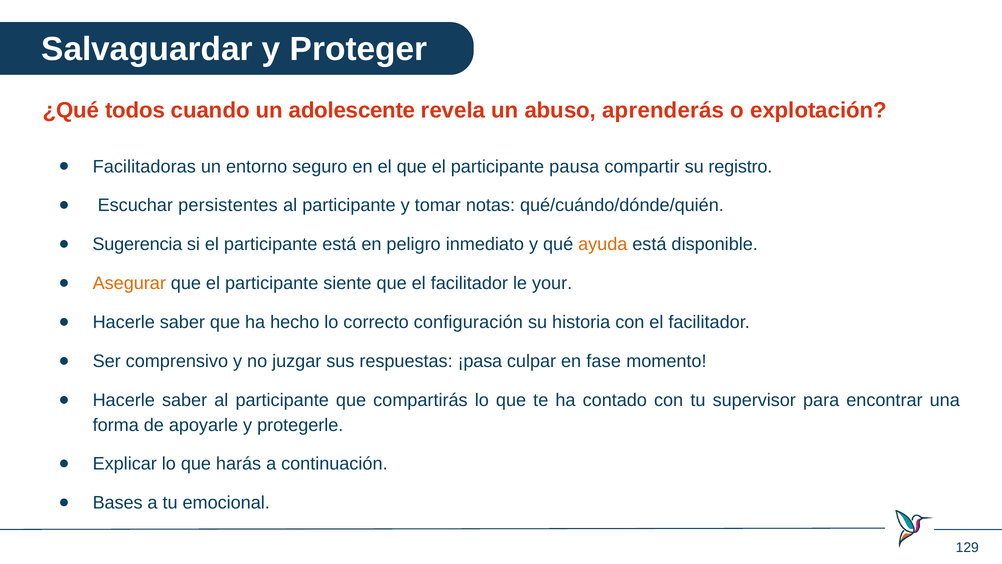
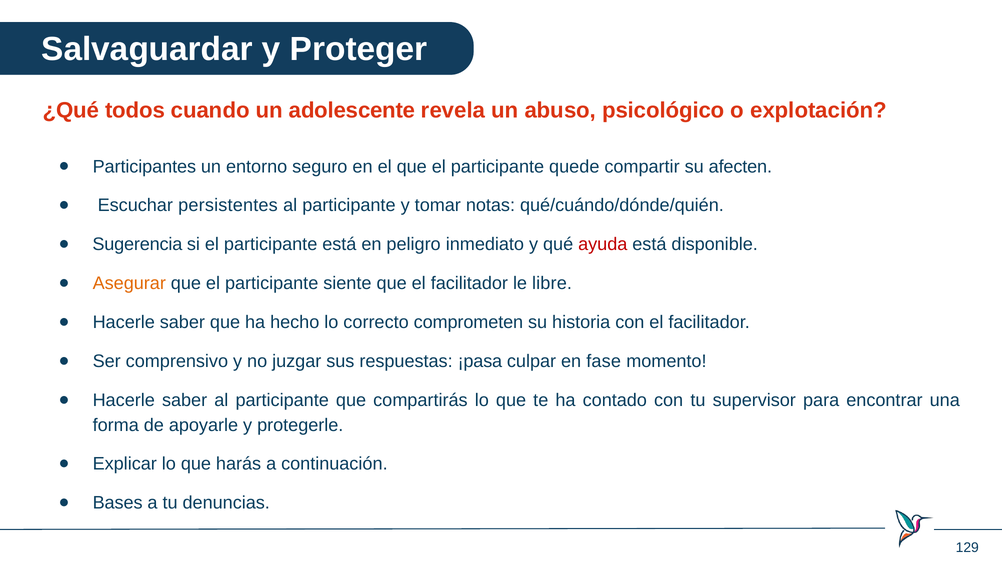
aprenderás: aprenderás -> psicológico (663, 110)
Facilitadoras: Facilitadoras -> Participantes (144, 166)
pausa: pausa -> quede (574, 166)
registro: registro -> afecten (740, 166)
ayuda colour: orange -> red (603, 244)
your: your -> libre (552, 283)
configuración: configuración -> comprometen (468, 322)
emocional: emocional -> denuncias (226, 503)
